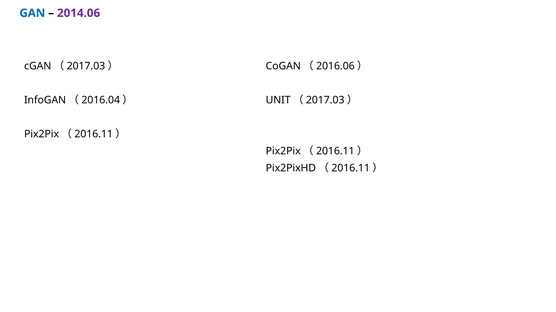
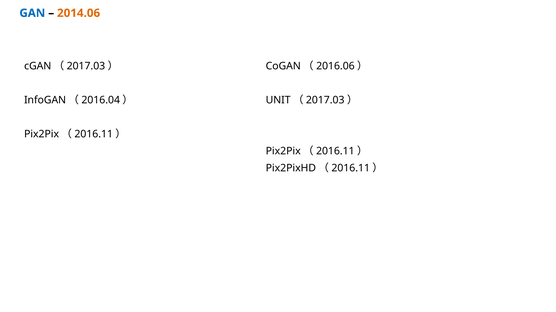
2014.06 colour: purple -> orange (79, 13)
